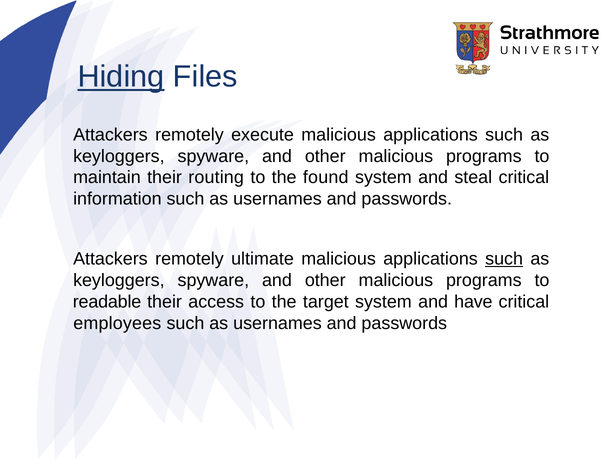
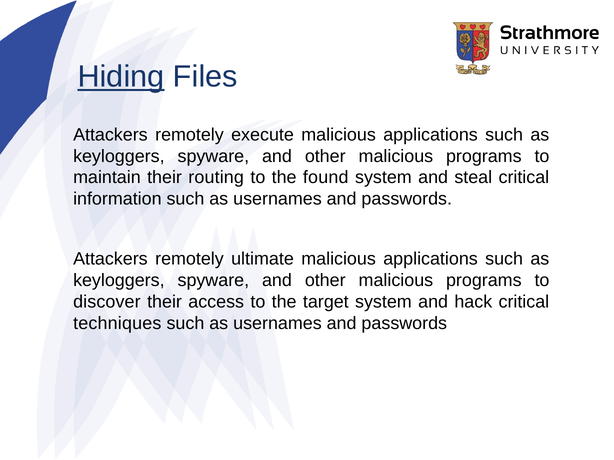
such underline: present -> none (504, 259)
readable: readable -> discover (107, 302)
have: have -> hack (473, 302)
employees: employees -> techniques (117, 324)
